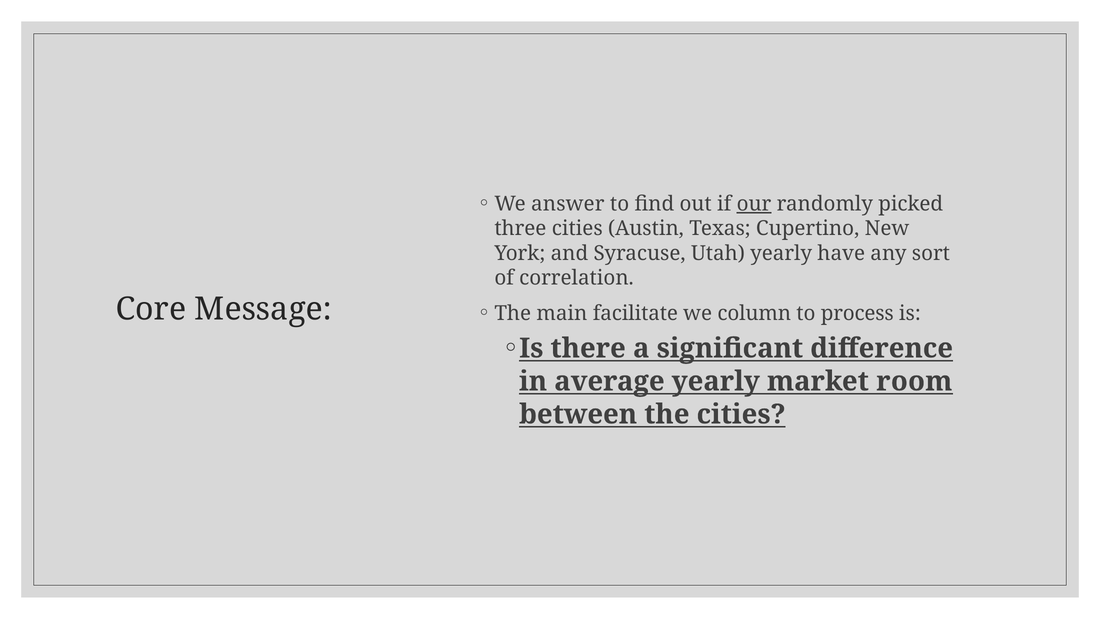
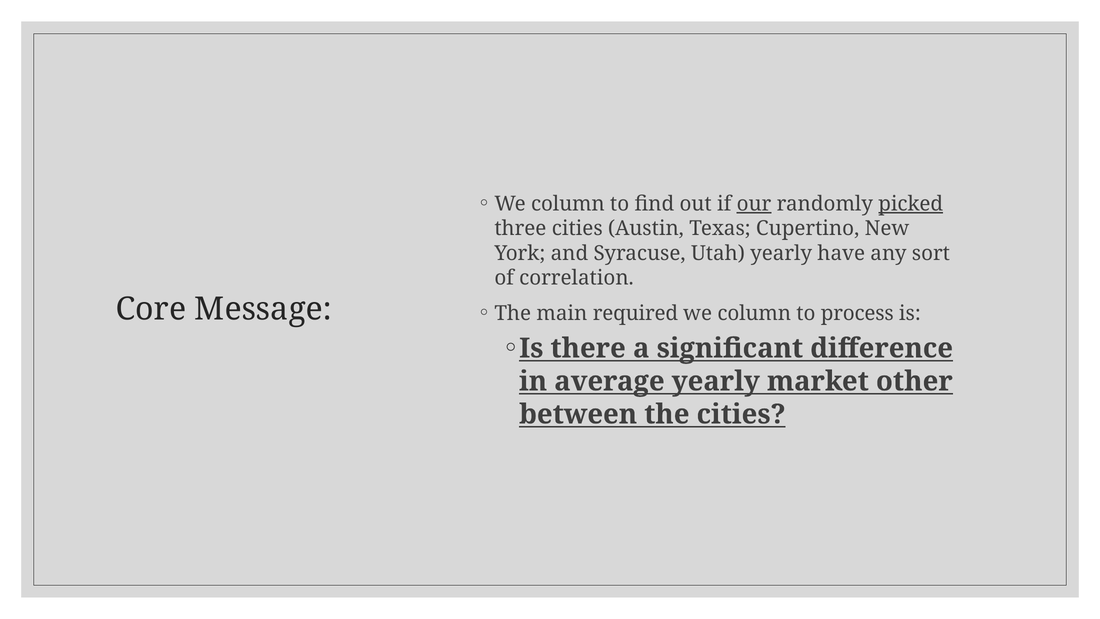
answer: answer -> column (568, 204)
picked underline: none -> present (911, 204)
facilitate: facilitate -> required (635, 313)
room: room -> other (914, 381)
